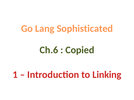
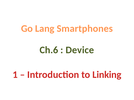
Sophisticated: Sophisticated -> Smartphones (85, 29)
Copied: Copied -> Device (80, 50)
